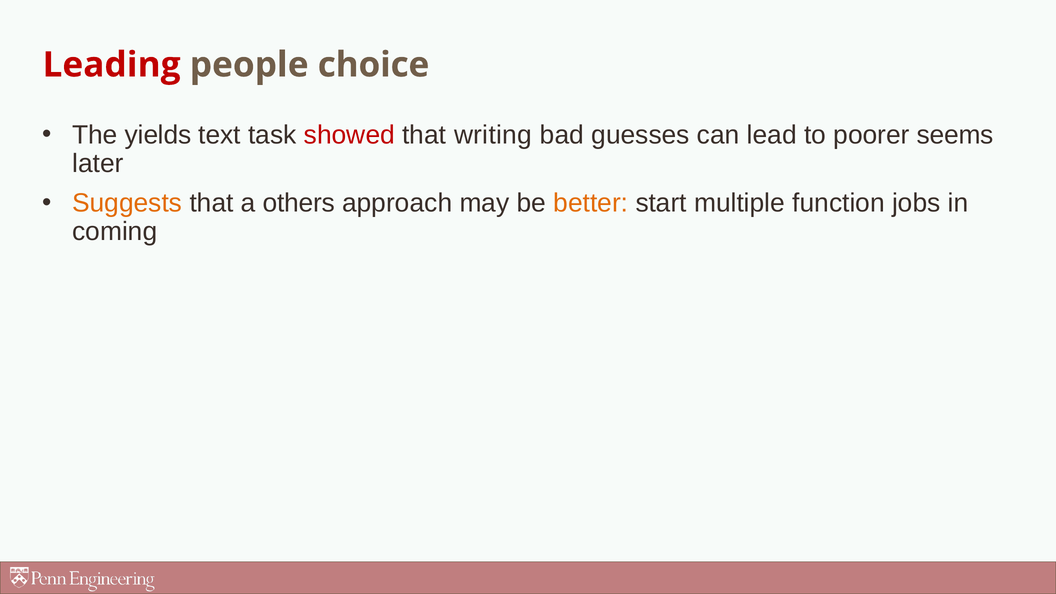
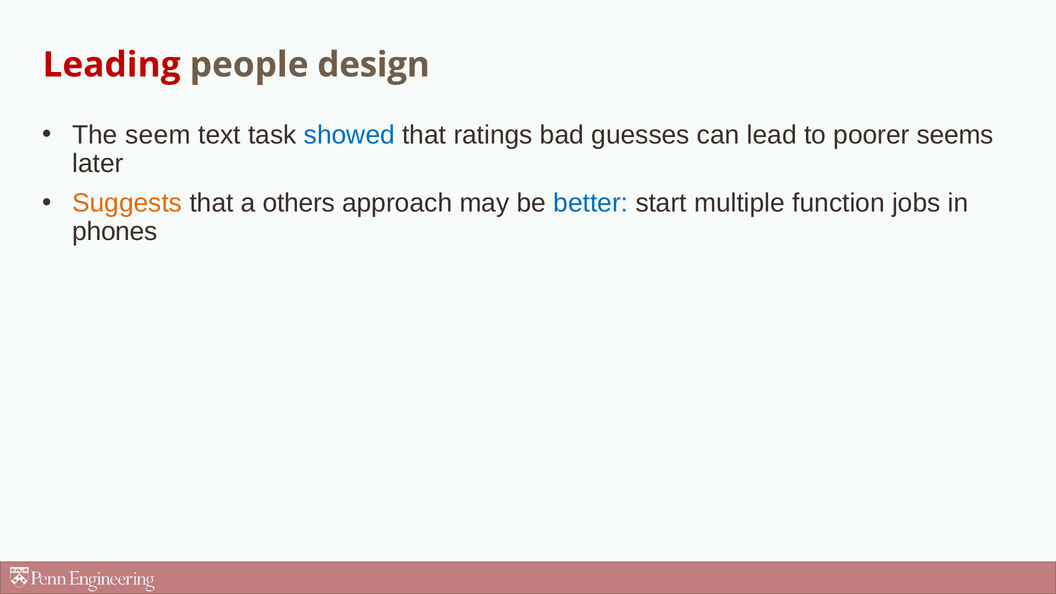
choice: choice -> design (374, 65)
yields: yields -> seem (158, 135)
showed colour: red -> blue (349, 135)
writing: writing -> ratings (493, 135)
better colour: orange -> blue (591, 203)
coming: coming -> phones (115, 231)
